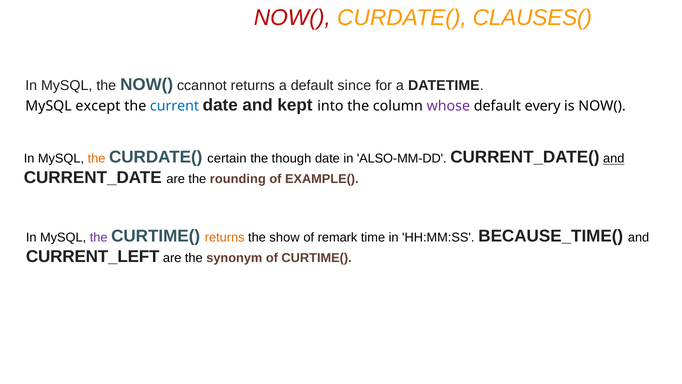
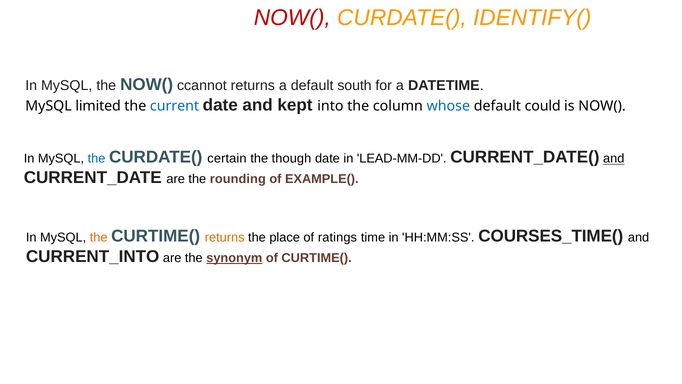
CLAUSES(: CLAUSES( -> IDENTIFY( (532, 18)
since: since -> south (355, 86)
except: except -> limited (98, 106)
whose colour: purple -> blue (448, 106)
every: every -> could (543, 106)
the colour: orange -> blue (97, 159)
ALSO-MM-DD: ALSO-MM-DD -> LEAD-MM-DD (402, 159)
the colour: purple -> orange (99, 237)
show: show -> place (285, 237)
remark: remark -> ratings (337, 237)
BECAUSE_TIME(: BECAUSE_TIME( -> COURSES_TIME( (551, 236)
CURRENT_LEFT: CURRENT_LEFT -> CURRENT_INTO (93, 256)
synonym underline: none -> present (234, 258)
